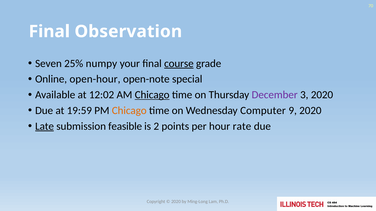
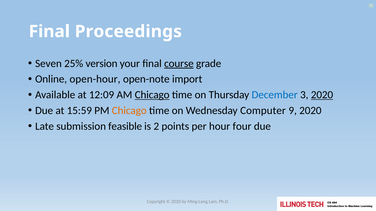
Observation: Observation -> Proceedings (128, 32)
numpy: numpy -> version (102, 64)
special: special -> import (187, 79)
12:02: 12:02 -> 12:09 (102, 95)
December colour: purple -> blue (275, 95)
2020 underline: none -> present (322, 95)
19:59: 19:59 -> 15:59 (79, 111)
Late underline: present -> none (45, 127)
rate: rate -> four (242, 127)
